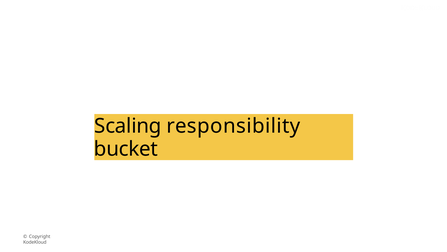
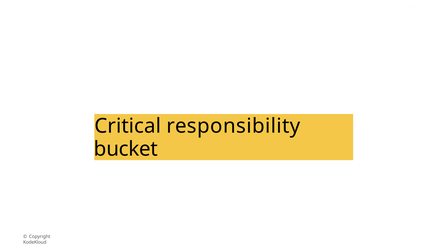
Scaling: Scaling -> Critical (128, 126)
